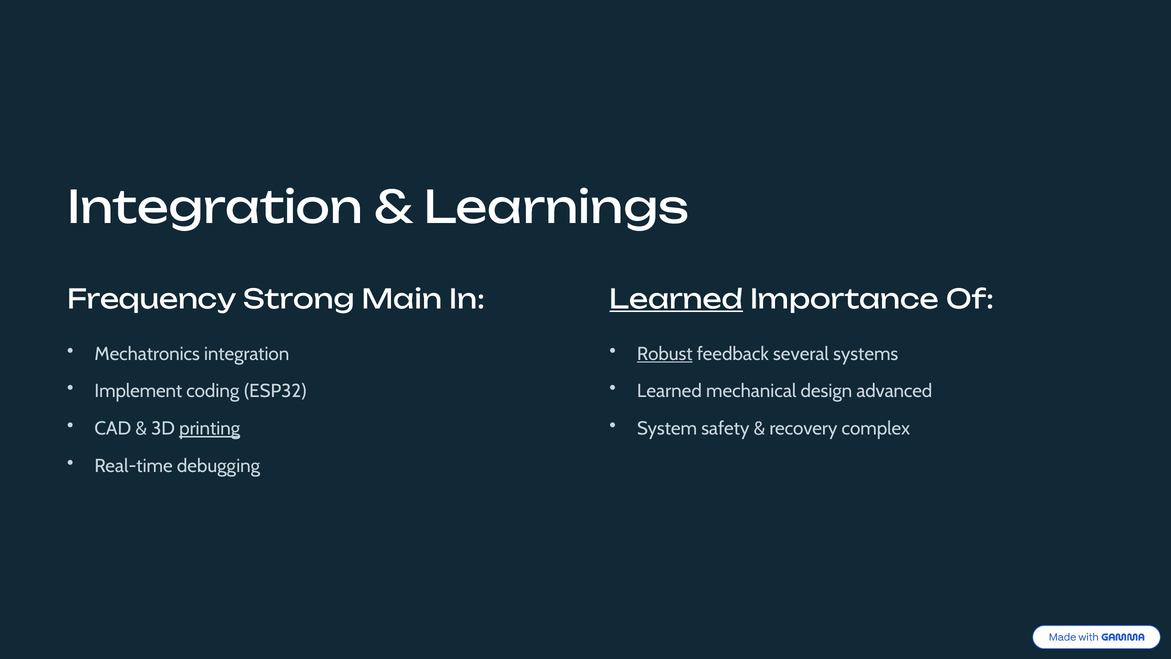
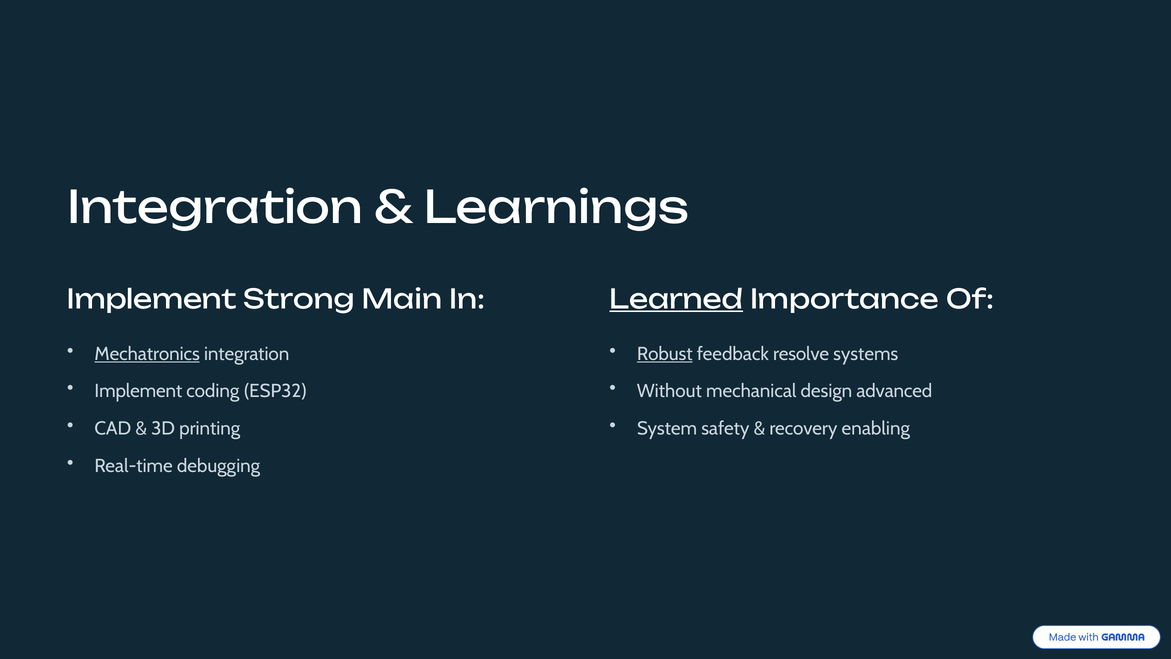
Frequency: Frequency -> Implement (152, 300)
Mechatronics underline: none -> present (147, 354)
several: several -> resolve (801, 354)
Learned: Learned -> Without (669, 391)
printing underline: present -> none (210, 428)
complex: complex -> enabling (876, 428)
